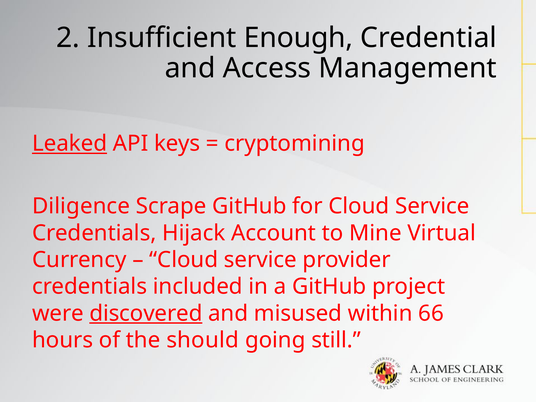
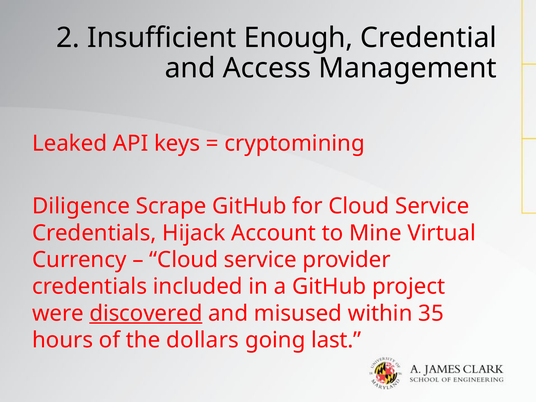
Leaked underline: present -> none (70, 144)
66: 66 -> 35 (431, 313)
should: should -> dollars (203, 340)
still: still -> last (336, 340)
